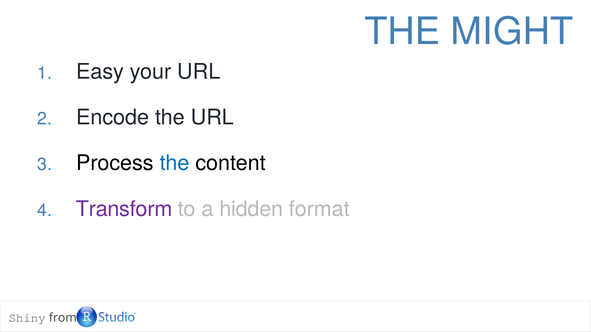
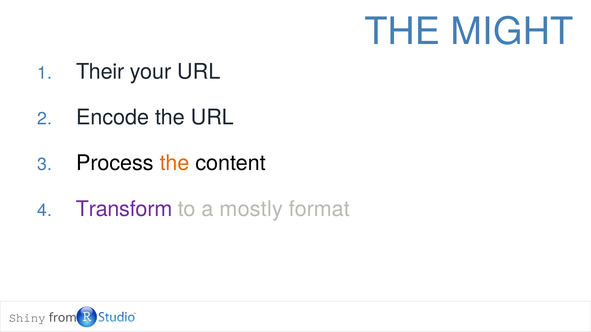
Easy: Easy -> Their (100, 72)
the colour: blue -> orange (175, 163)
hidden: hidden -> mostly (251, 209)
